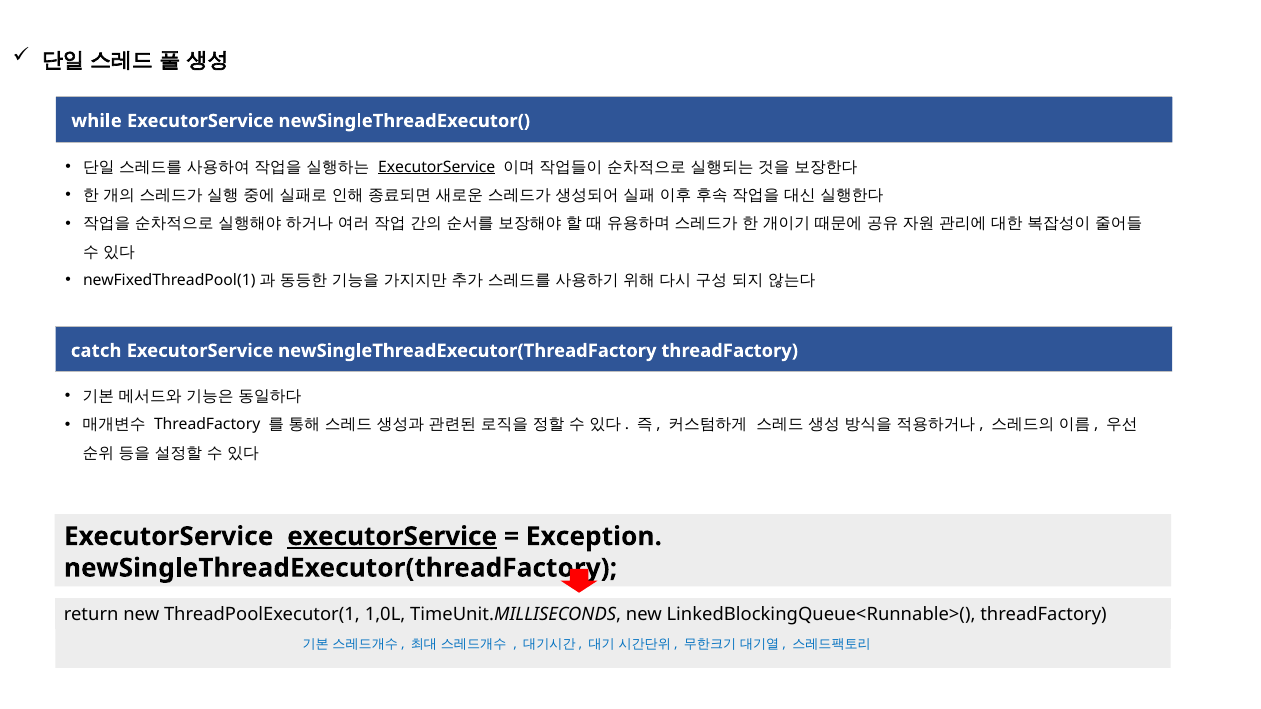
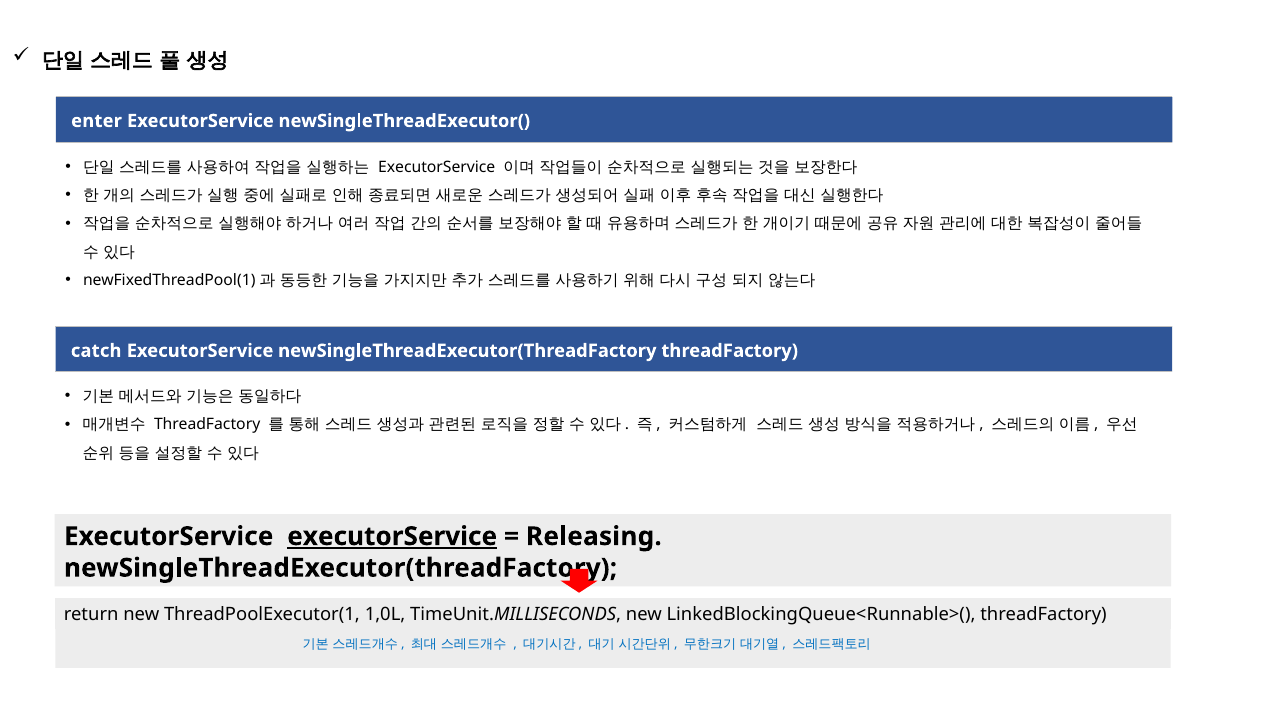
while: while -> enter (97, 121)
ExecutorService underline: present -> none (437, 167)
Exception: Exception -> Releasing (594, 537)
